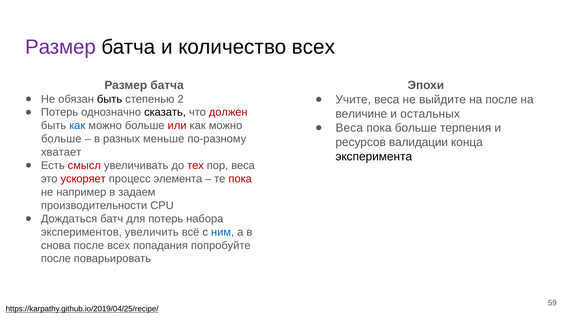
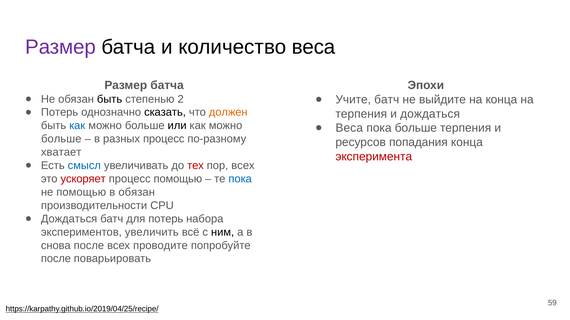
количество всех: всех -> веса (314, 47)
Учите веса: веса -> батч (387, 100)
на после: после -> конца (501, 100)
должен colour: red -> orange (228, 113)
величине: величине -> терпения (361, 114)
и остальных: остальных -> дождаться (430, 114)
или colour: red -> black (177, 126)
разных меньше: меньше -> процесс (164, 139)
валидации: валидации -> попадания (418, 142)
эксперимента colour: black -> red (374, 157)
смысл colour: red -> blue (84, 166)
пор веса: веса -> всех (243, 166)
процесс элемента: элемента -> помощью (178, 179)
пока colour: red -> blue (240, 179)
не например: например -> помощью (81, 193)
в задаем: задаем -> обязан (137, 193)
ним colour: blue -> black (223, 233)
попадания: попадания -> проводите (160, 246)
